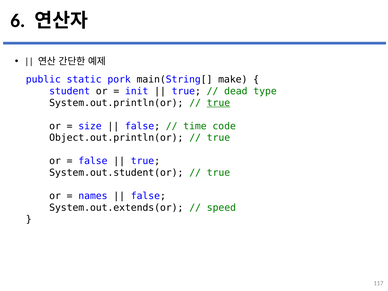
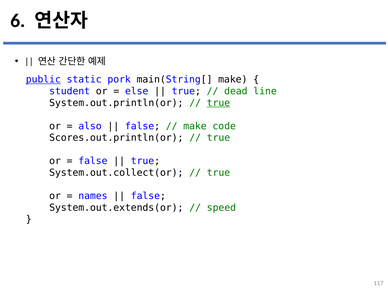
public underline: none -> present (43, 80)
init: init -> else (137, 91)
type: type -> line (265, 91)
size: size -> also (90, 126)
time: time -> make (195, 126)
Object.out.println(or: Object.out.println(or -> Scores.out.println(or (116, 138)
System.out.student(or: System.out.student(or -> System.out.collect(or (116, 173)
